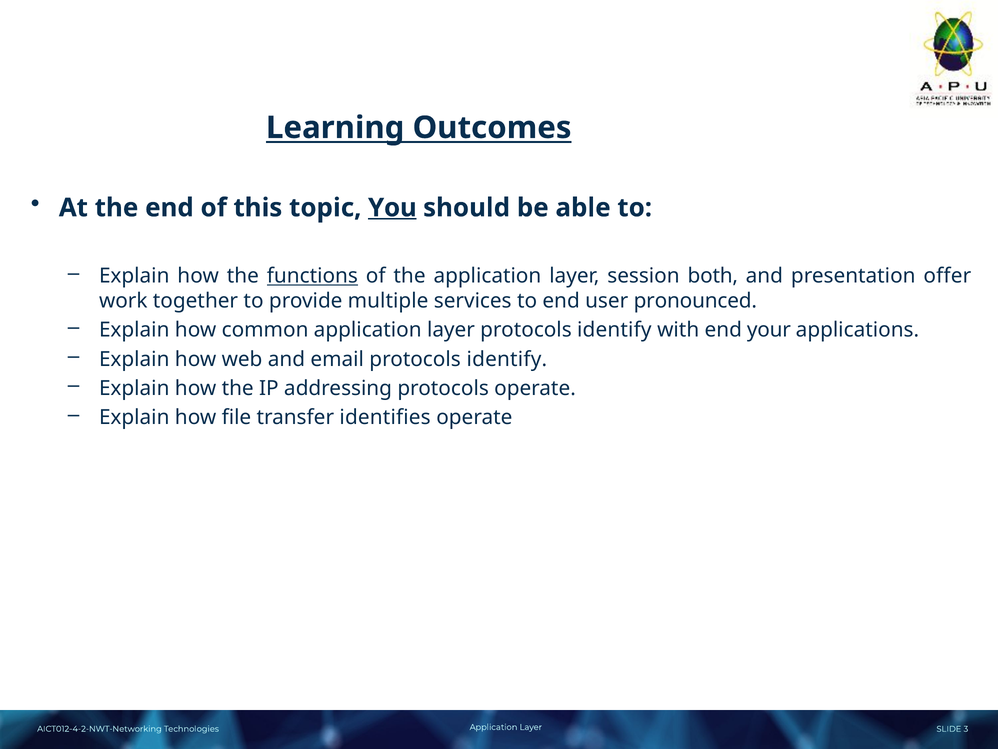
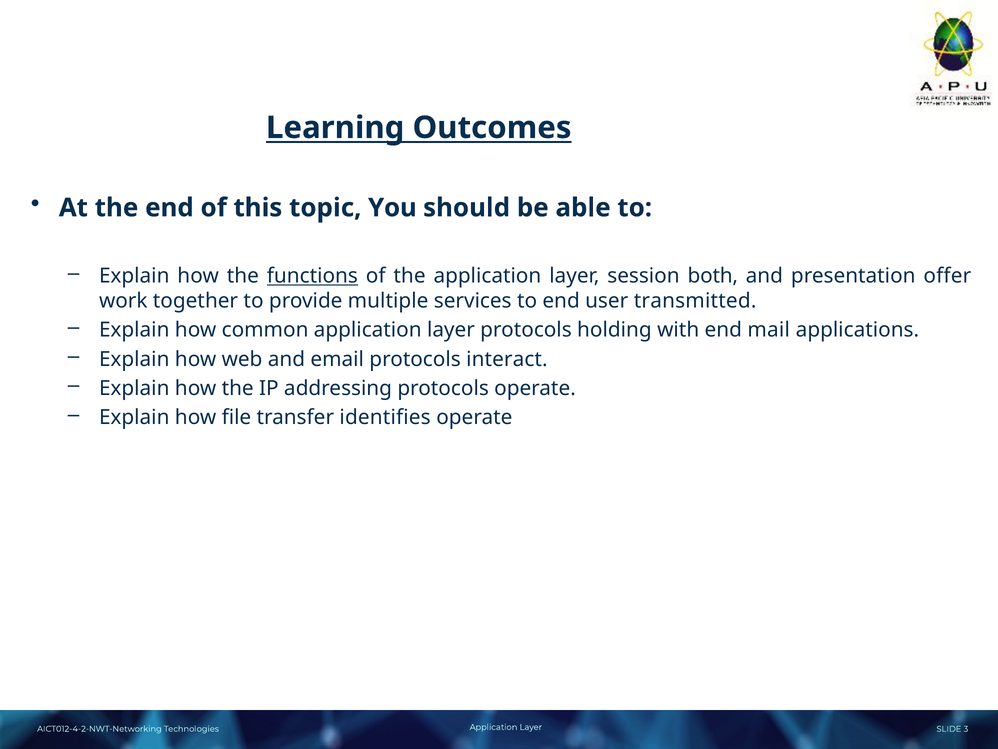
You underline: present -> none (392, 208)
pronounced: pronounced -> transmitted (695, 301)
layer protocols identify: identify -> holding (614, 330)
your: your -> mail (769, 330)
email protocols identify: identify -> interact (507, 359)
